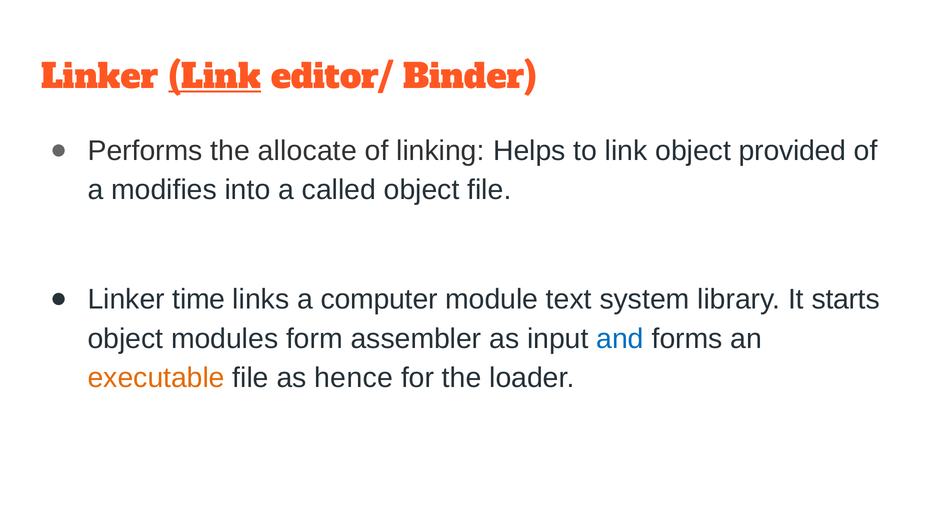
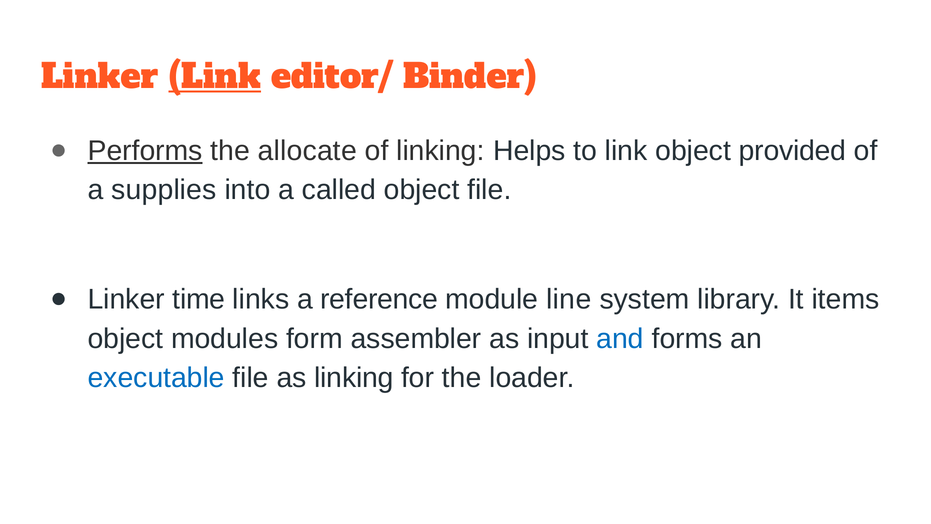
Performs underline: none -> present (145, 151)
modifies: modifies -> supplies (164, 190)
computer: computer -> reference (379, 299)
text: text -> line (569, 299)
starts: starts -> items (846, 299)
executable colour: orange -> blue (156, 378)
as hence: hence -> linking (354, 378)
